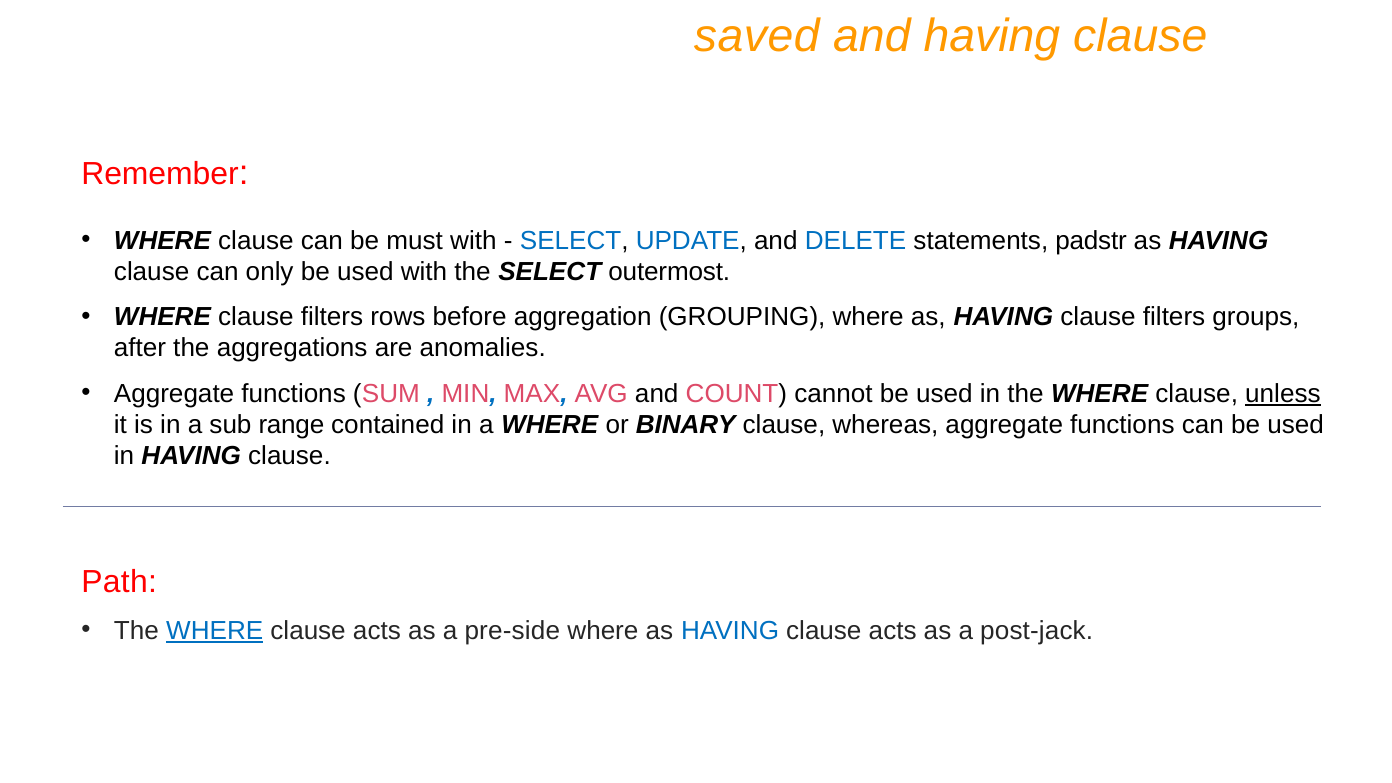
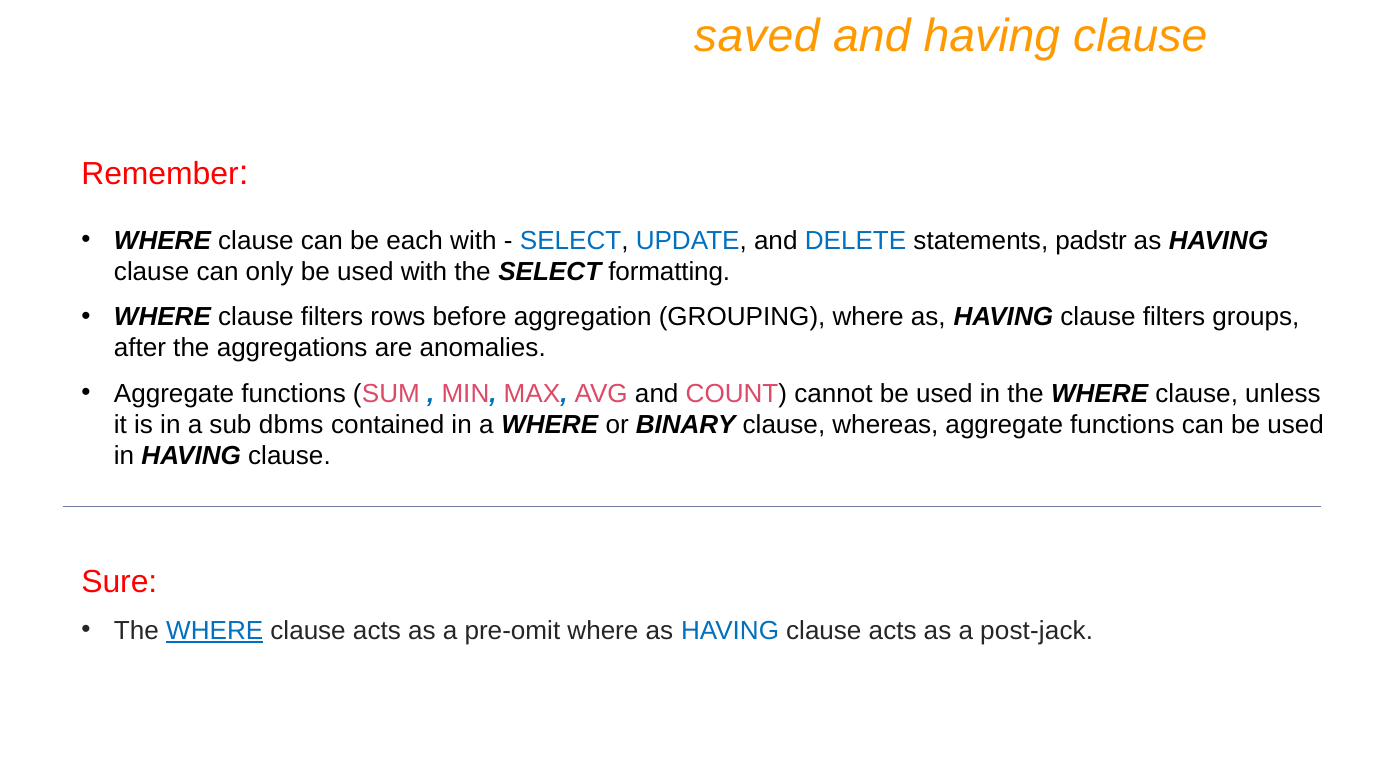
must: must -> each (415, 241)
outermost: outermost -> formatting (669, 272)
unless underline: present -> none (1283, 394)
range: range -> dbms (291, 425)
Path: Path -> Sure (119, 582)
pre-side: pre-side -> pre-omit (512, 631)
